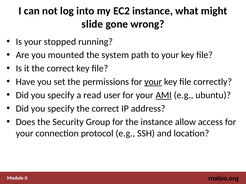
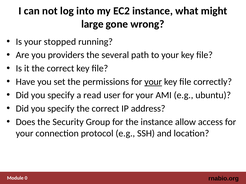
slide: slide -> large (92, 24)
mounted: mounted -> providers (66, 55)
system: system -> several (115, 55)
AMI underline: present -> none (164, 95)
